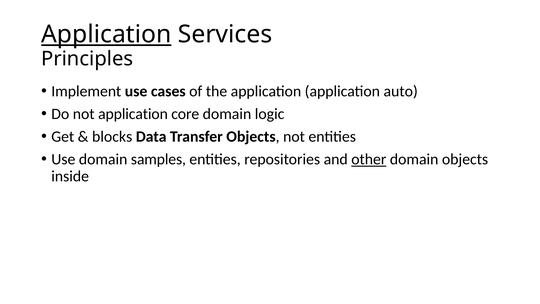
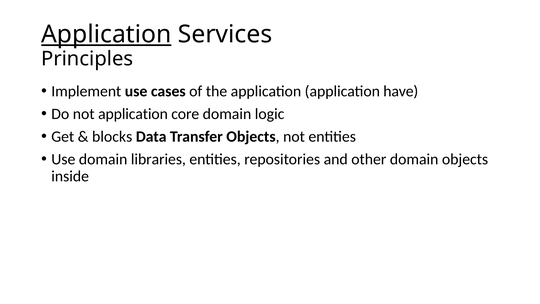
auto: auto -> have (401, 91)
samples: samples -> libraries (158, 159)
other underline: present -> none (369, 159)
